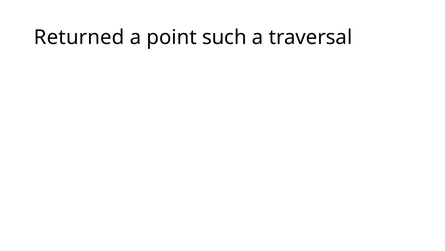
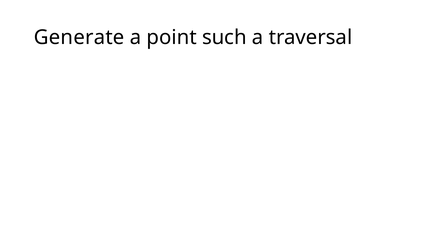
Returned: Returned -> Generate (79, 37)
